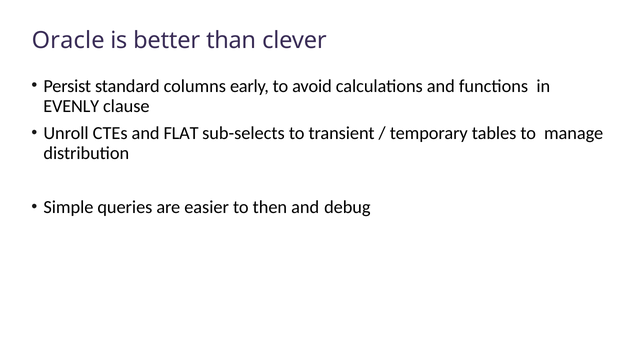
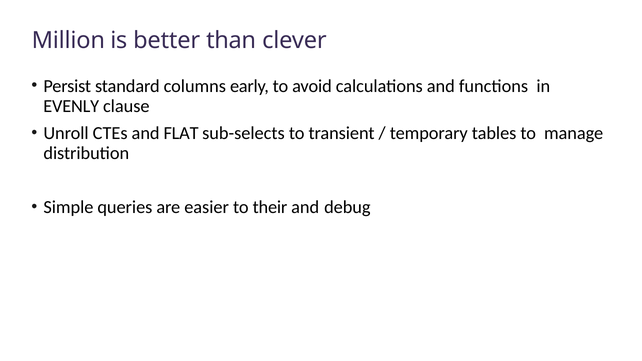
Oracle: Oracle -> Million (68, 41)
then: then -> their (270, 207)
